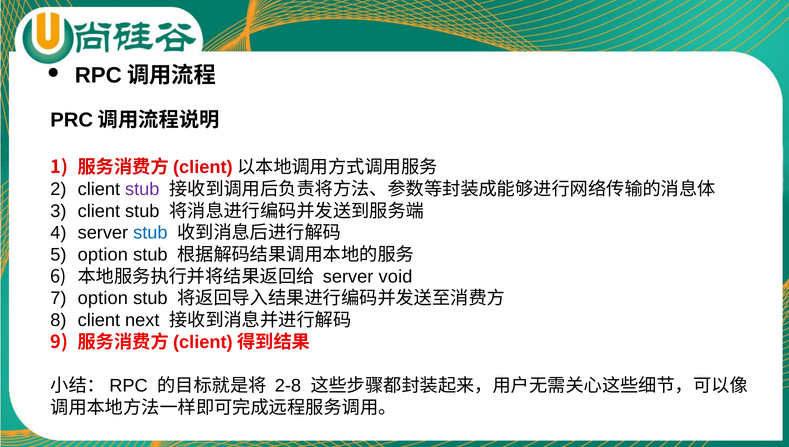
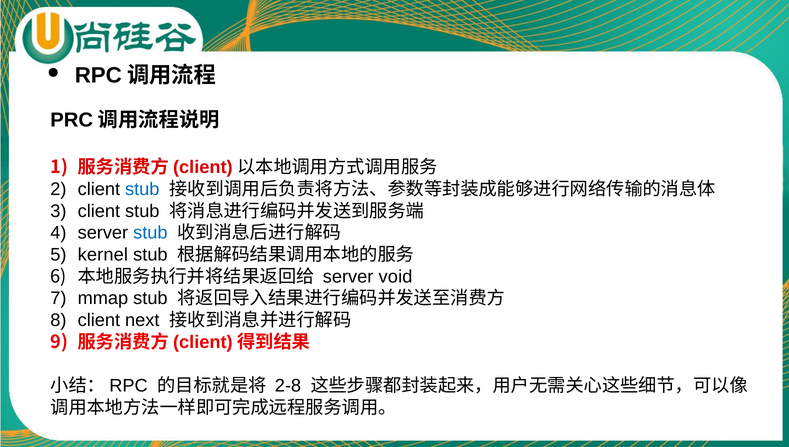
stub colour: purple -> blue (142, 189)
option: option -> kernel (103, 255)
option: option -> mmap (103, 299)
